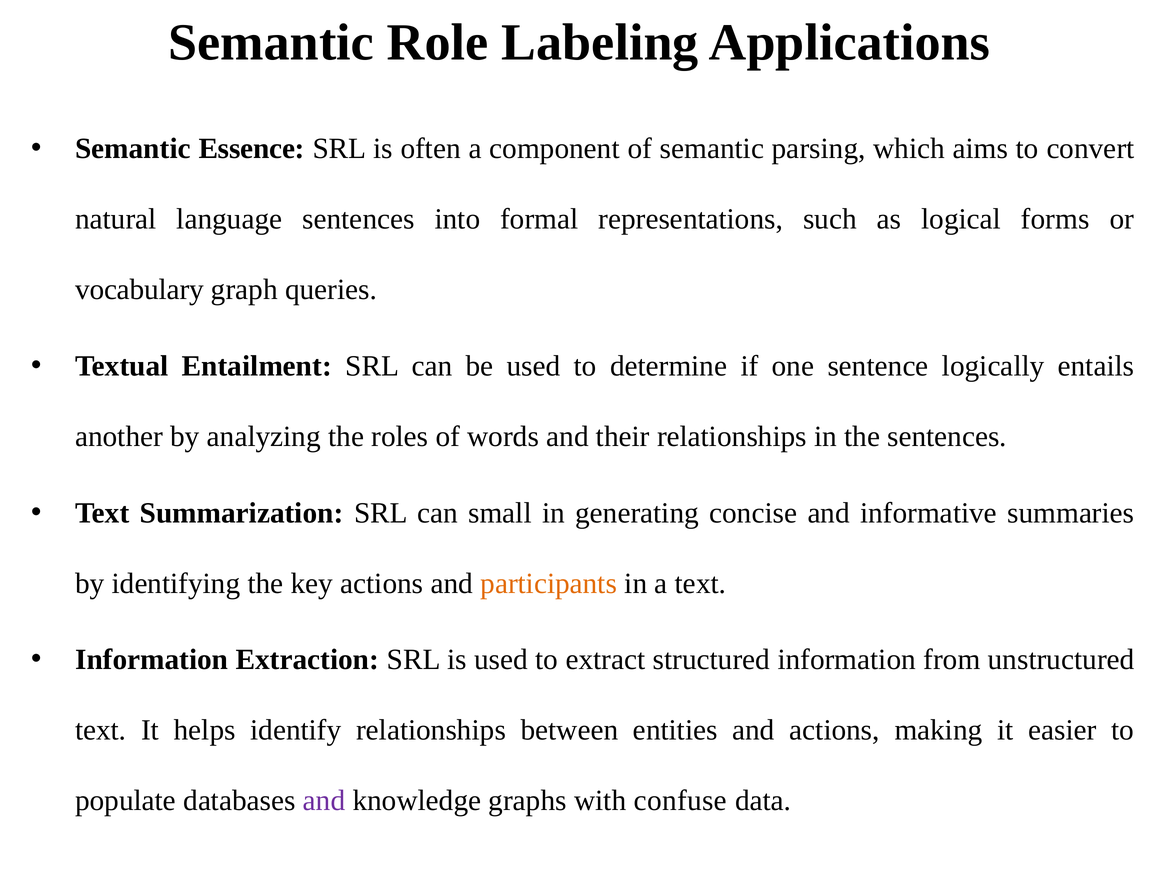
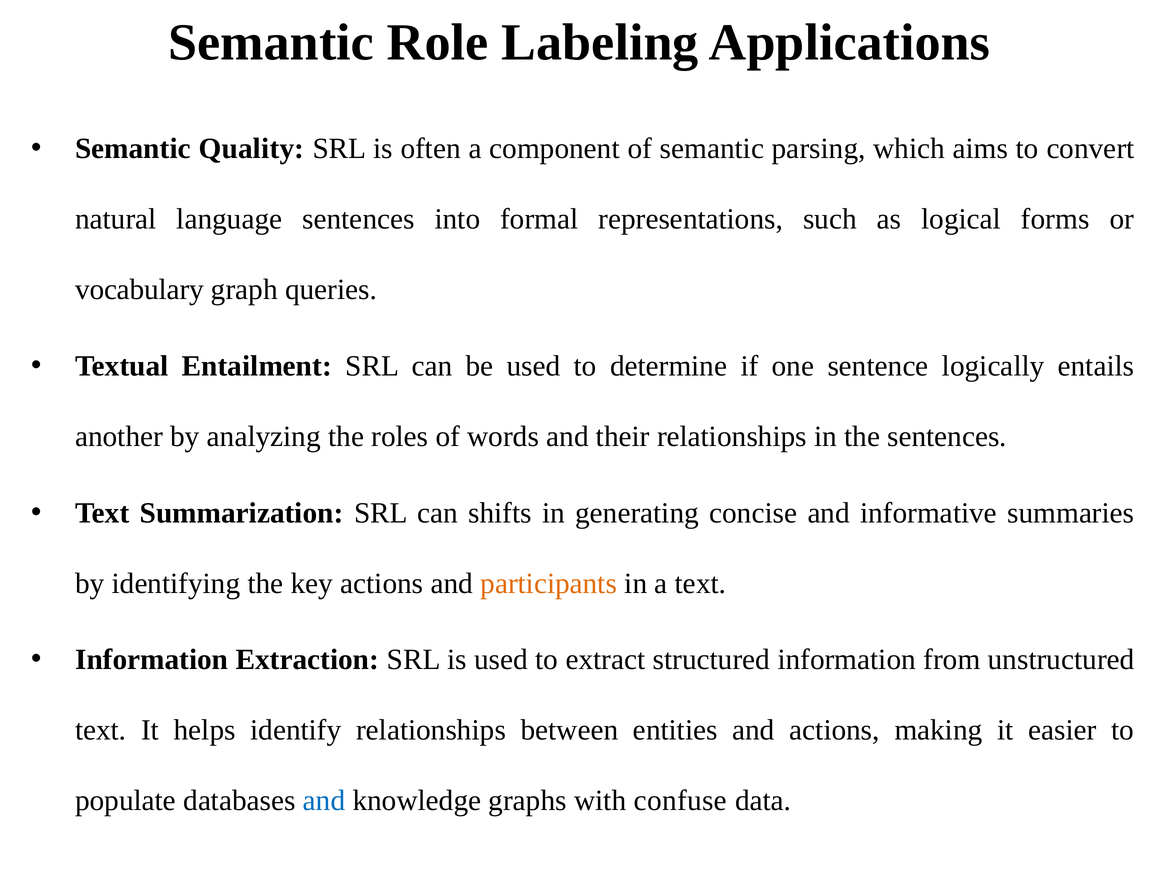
Essence: Essence -> Quality (251, 149)
small: small -> shifts (500, 513)
and colour: purple -> blue (324, 800)
